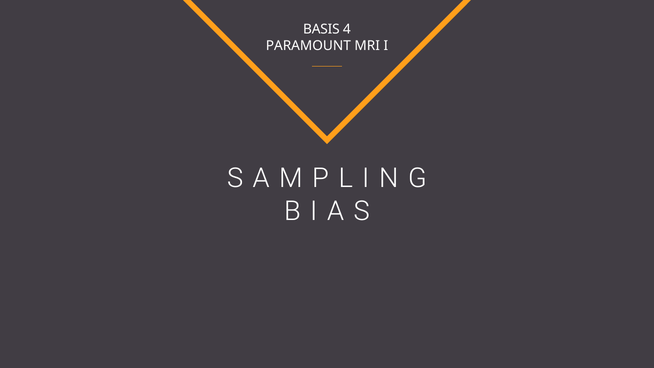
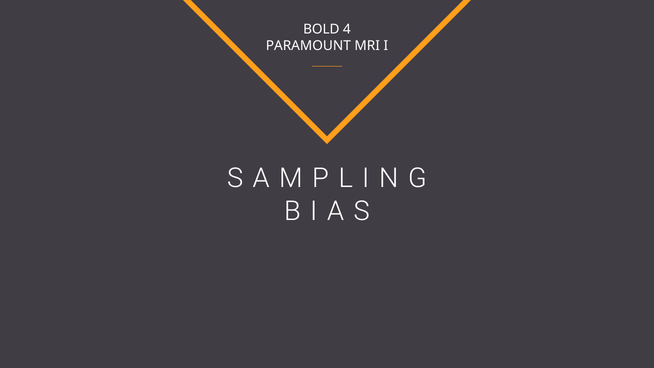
BASIS: BASIS -> BOLD (321, 29)
